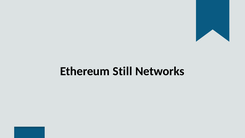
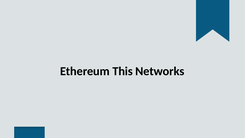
Still: Still -> This (123, 71)
